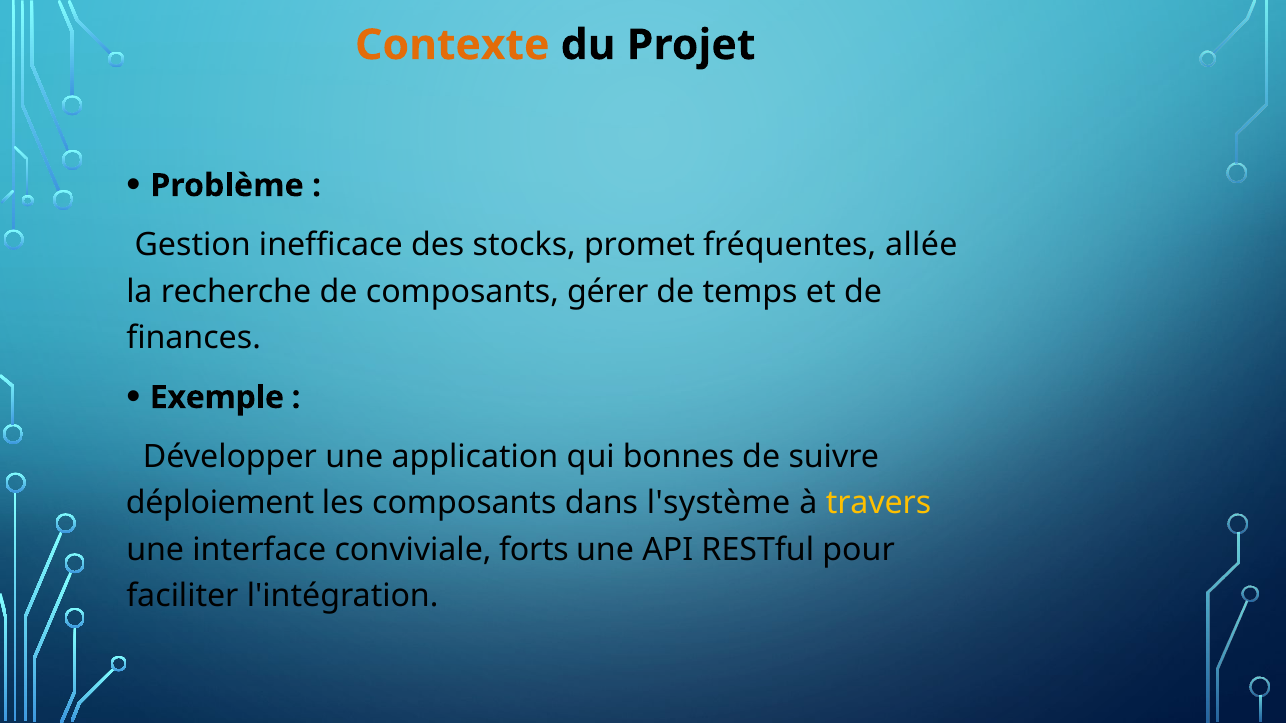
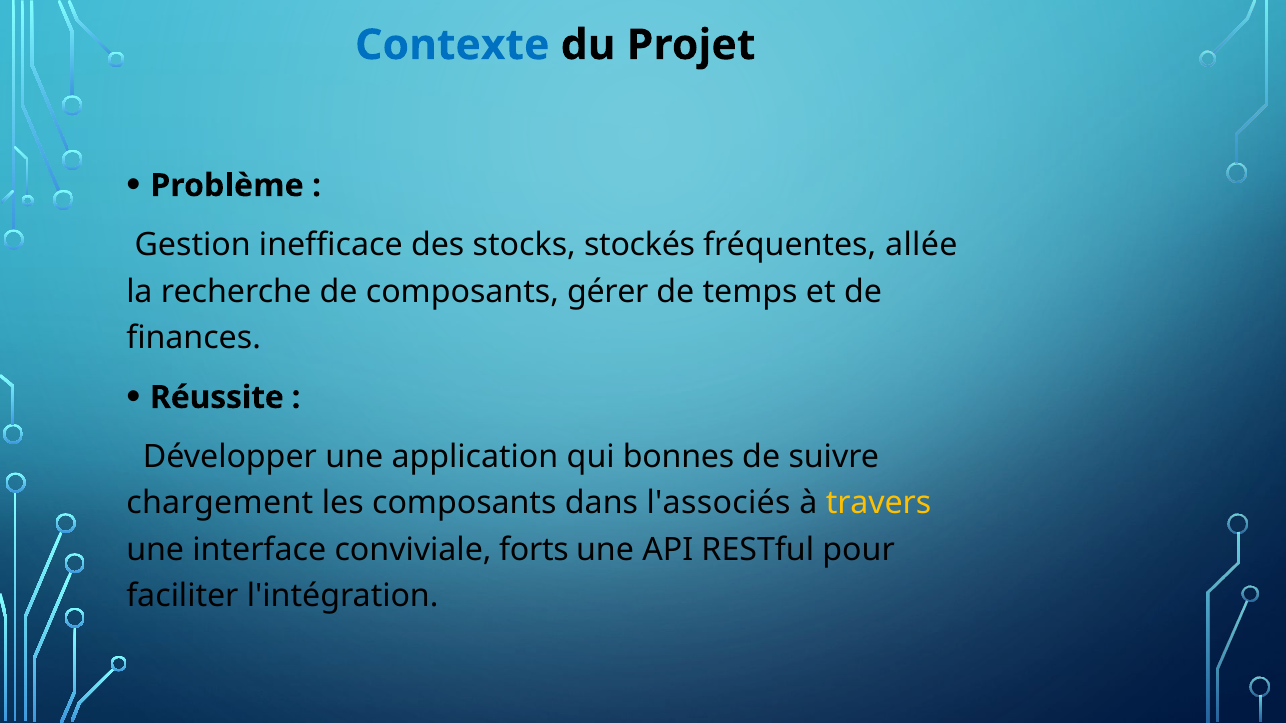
Contexte colour: orange -> blue (452, 45)
promet: promet -> stockés (640, 245)
Exemple: Exemple -> Réussite (217, 398)
déploiement: déploiement -> chargement (220, 504)
l'système: l'système -> l'associés (719, 504)
